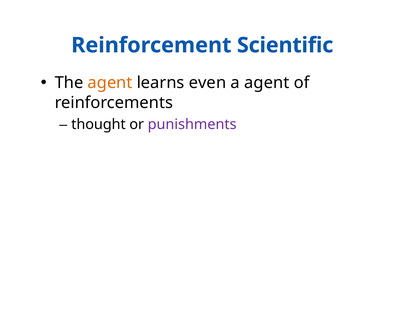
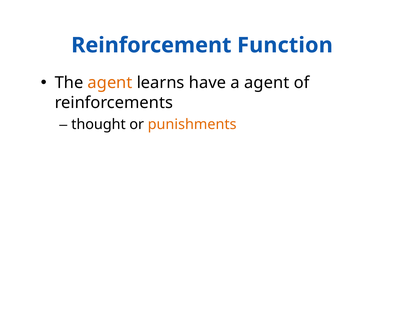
Scientific: Scientific -> Function (285, 45)
even: even -> have (207, 83)
punishments colour: purple -> orange (192, 125)
